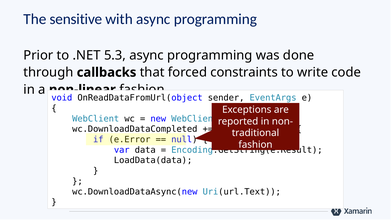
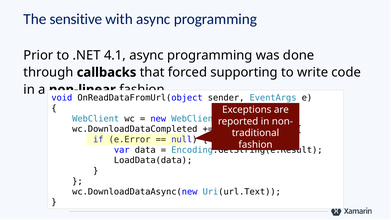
5.3: 5.3 -> 4.1 (115, 55)
constraints: constraints -> supporting (244, 72)
